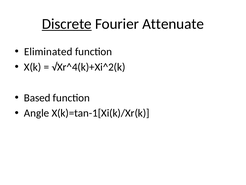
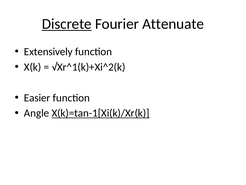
Eliminated: Eliminated -> Extensively (48, 52)
√Xr^4(k)+Xi^2(k: √Xr^4(k)+Xi^2(k -> √Xr^1(k)+Xi^2(k (89, 67)
Based: Based -> Easier (37, 98)
X(k)=tan-1[Xi(k)/Xr(k underline: none -> present (101, 113)
